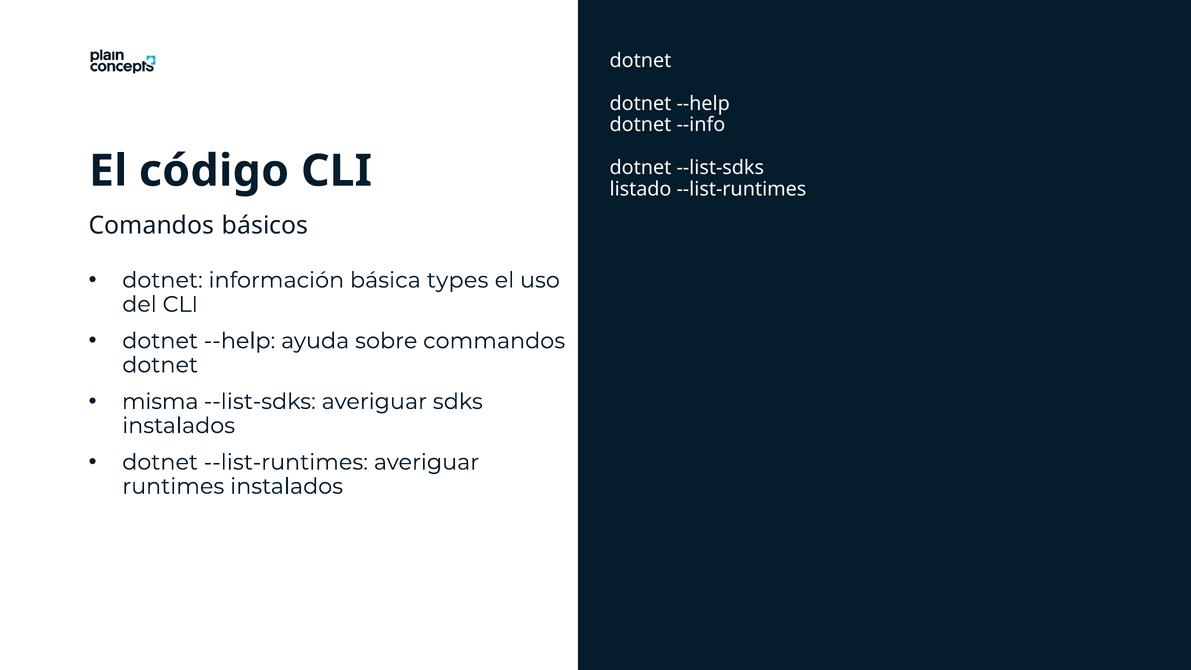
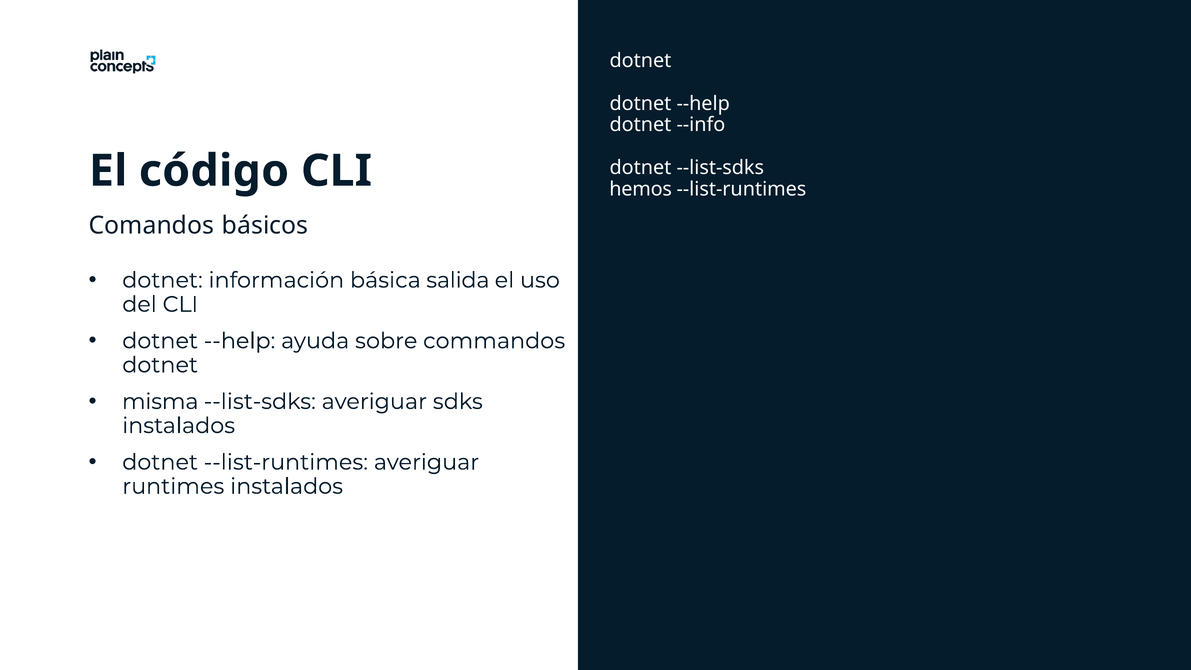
listado: listado -> hemos (641, 189)
types: types -> salida (458, 280)
